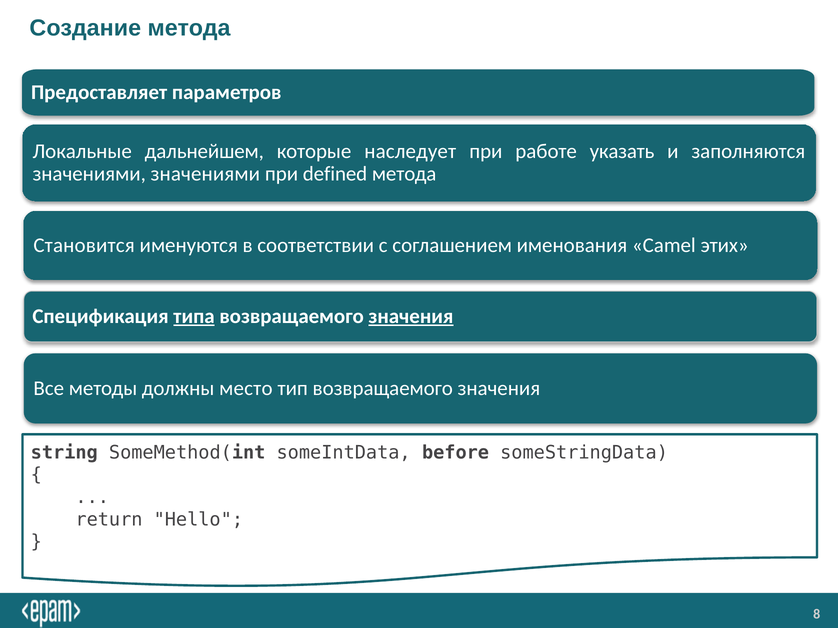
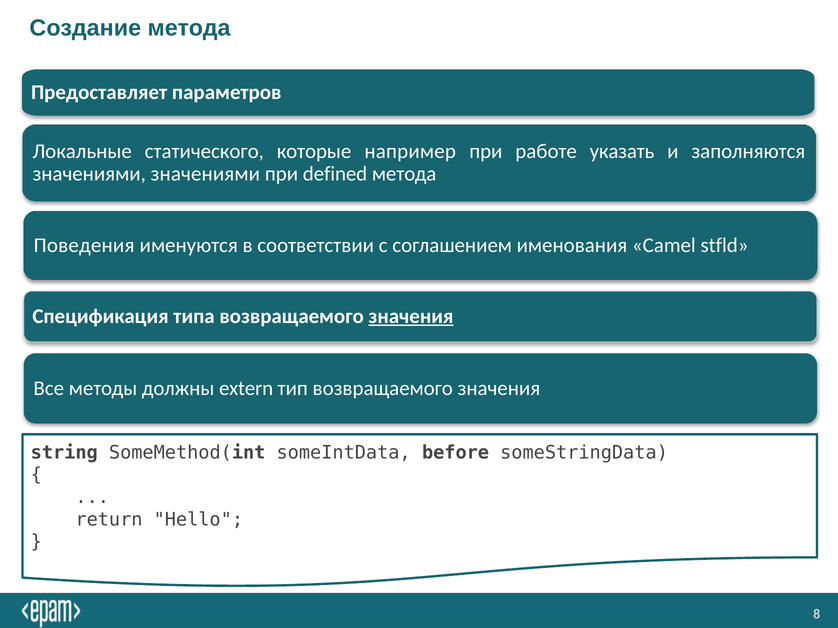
дальнейшем: дальнейшем -> статического (204, 152)
наследует: наследует -> например (410, 152)
Становится: Становится -> Поведения (84, 246)
этих: этих -> stfld (725, 246)
типа underline: present -> none (194, 317)
место: место -> extern (246, 389)
